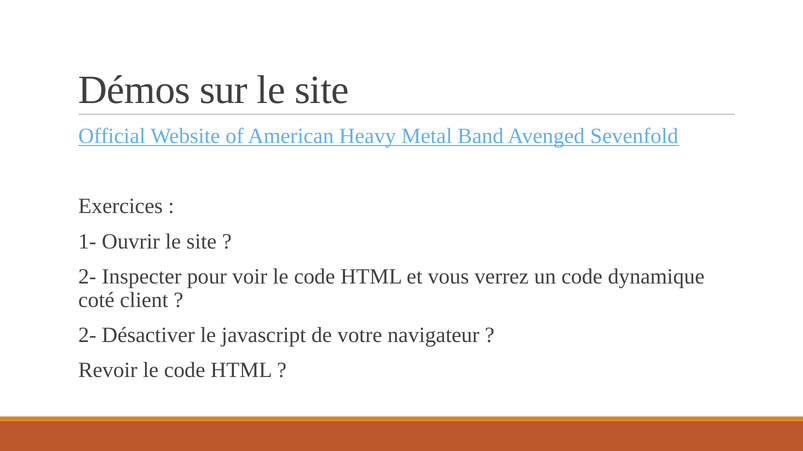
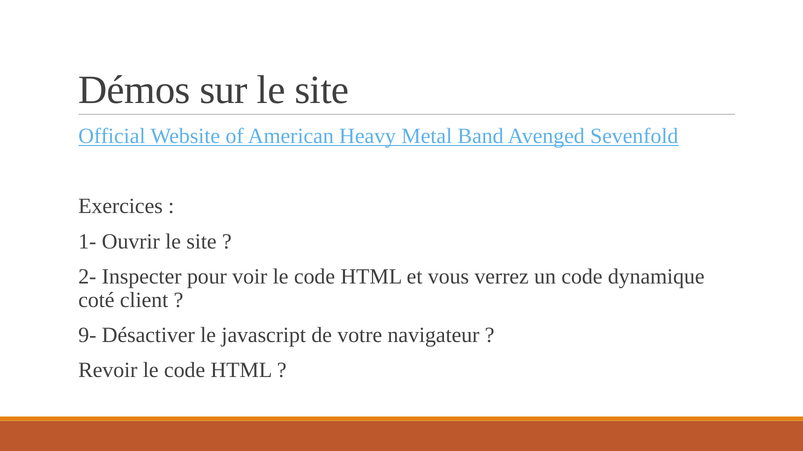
2-: 2- -> 9- (87, 336)
